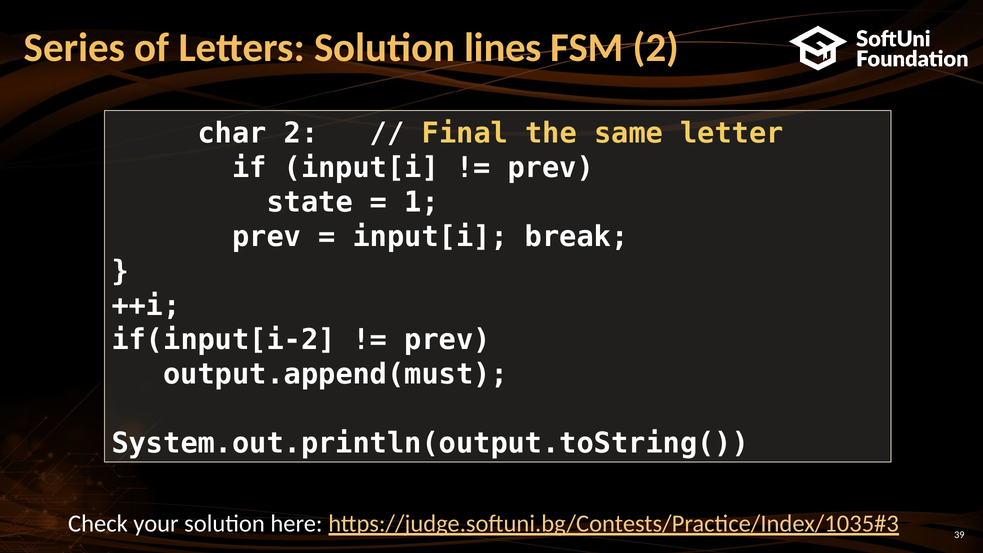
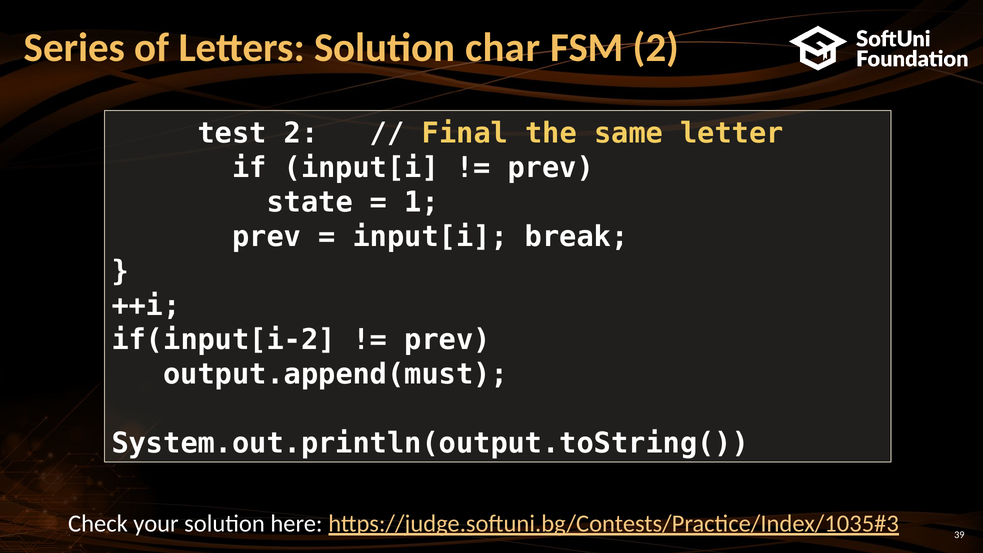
lines: lines -> char (503, 48)
char: char -> test (232, 133)
